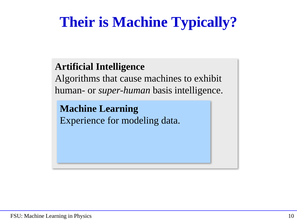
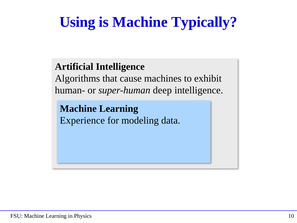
Their: Their -> Using (77, 22)
basis: basis -> deep (162, 90)
